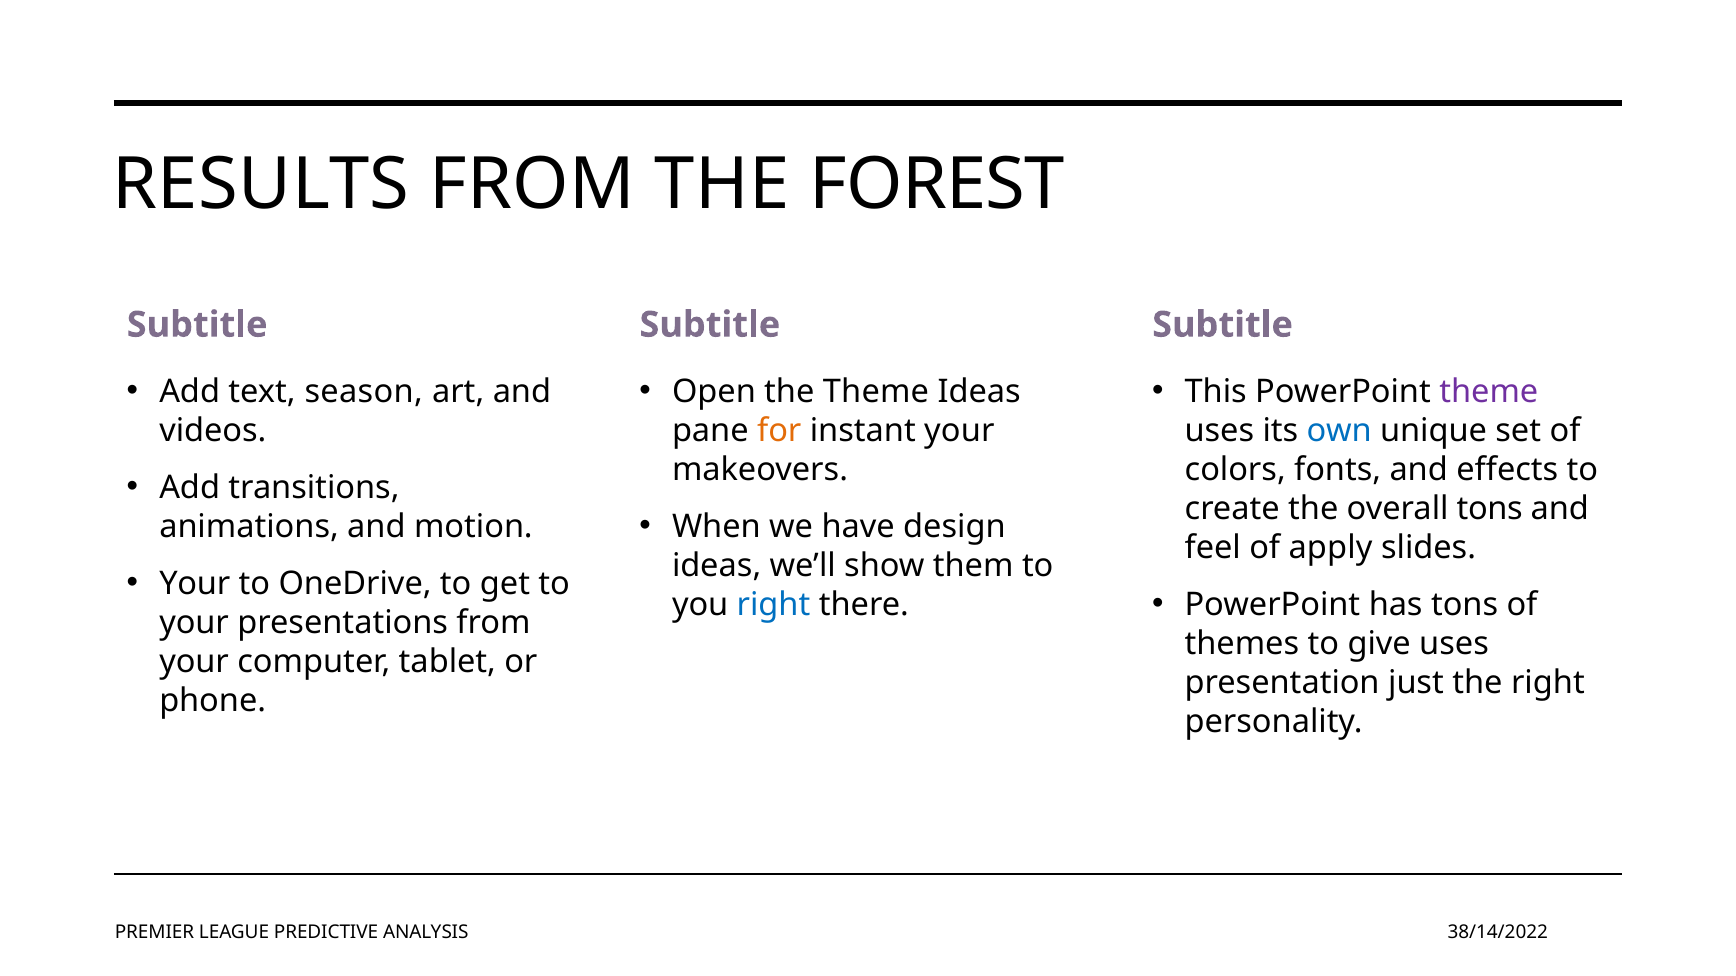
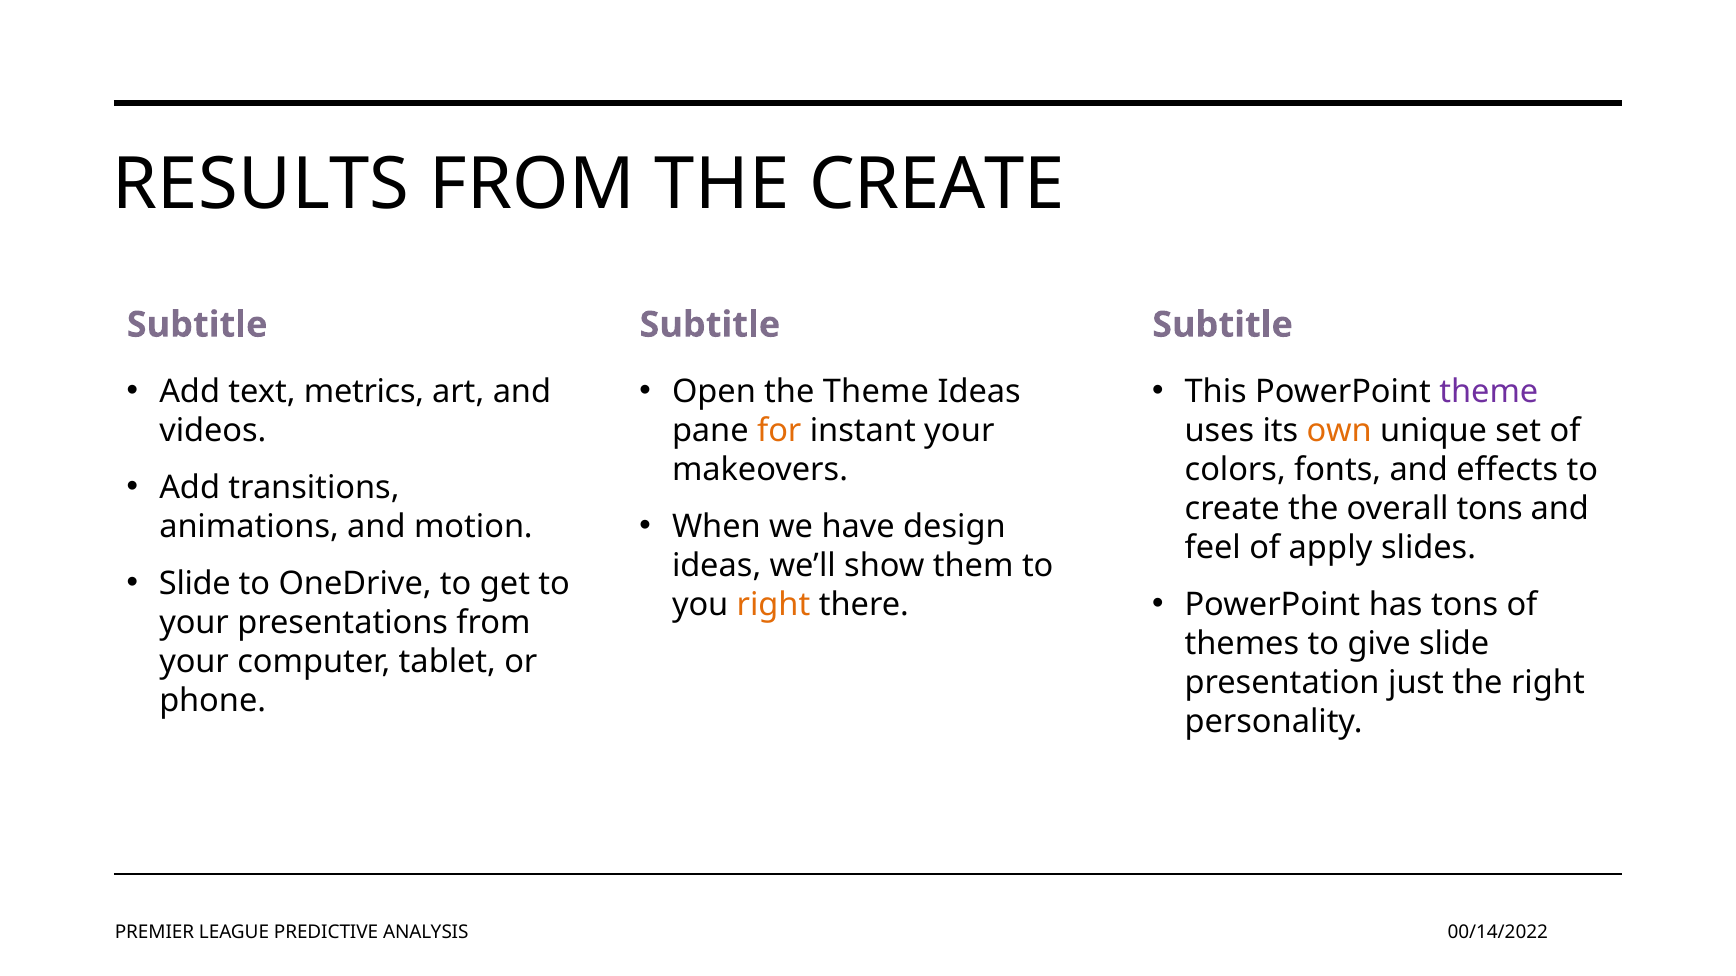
THE FOREST: FOREST -> CREATE (937, 184)
season: season -> metrics (364, 392)
own colour: blue -> orange (1339, 431)
Your: Your -> Slide (195, 584)
right colour: blue -> orange (773, 605)
give uses: uses -> slide (1454, 644)
38/14/2022: 38/14/2022 -> 00/14/2022 (1498, 932)
